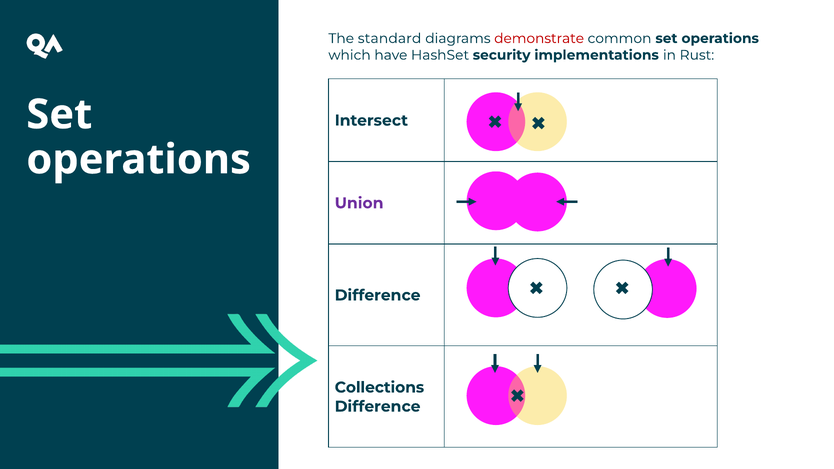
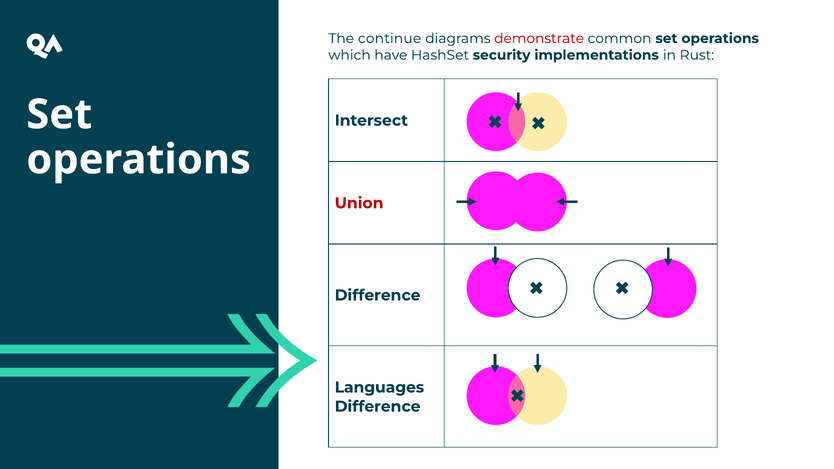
standard: standard -> continue (390, 38)
Union colour: purple -> red (359, 203)
Collections: Collections -> Languages (379, 387)
